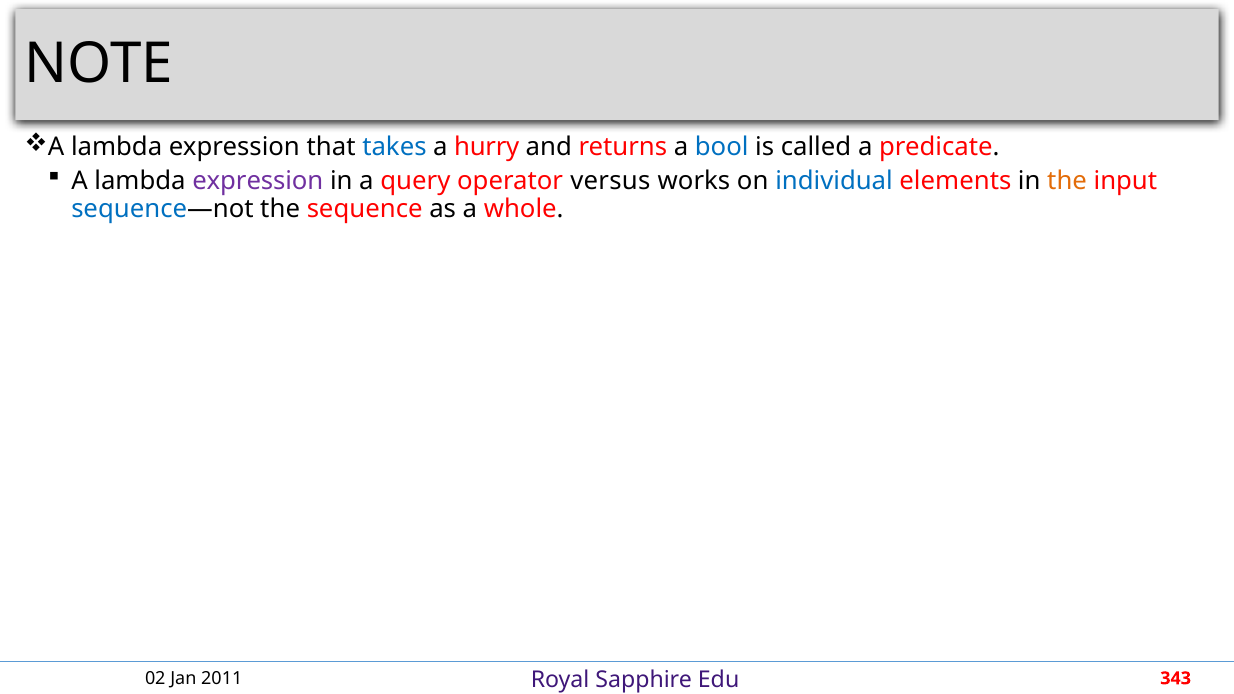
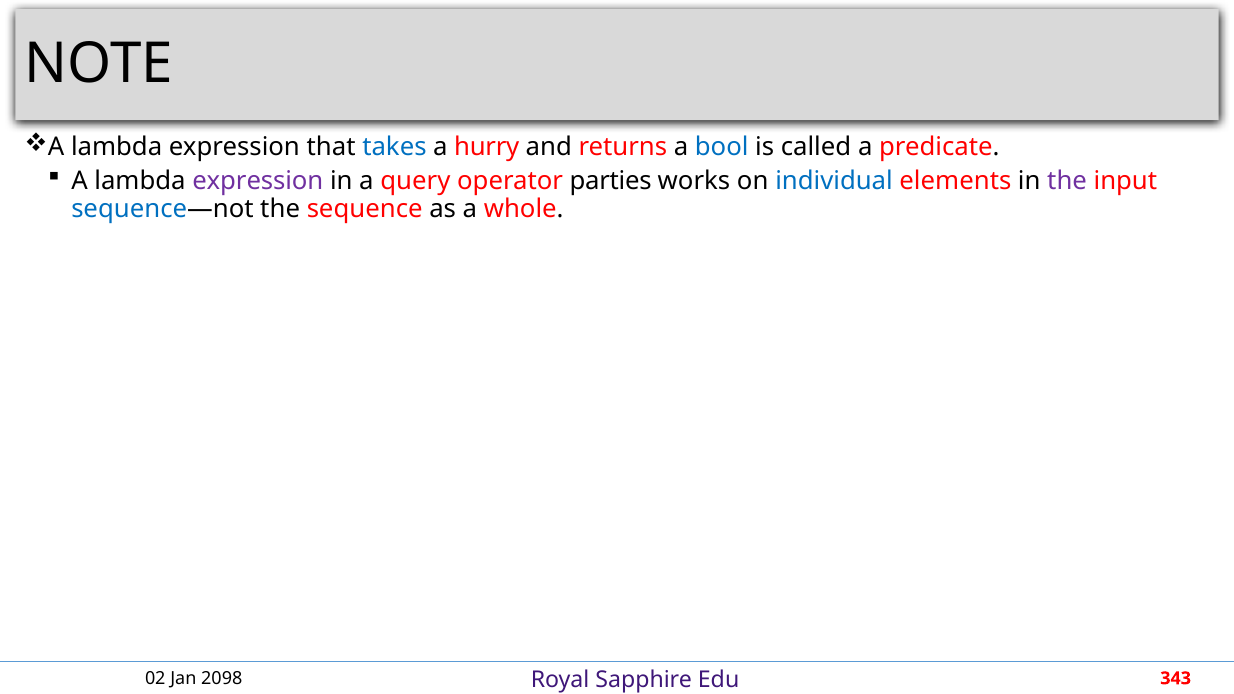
versus: versus -> parties (611, 181)
the colour: orange -> purple (1067, 181)
2011: 2011 -> 2098 (222, 678)
